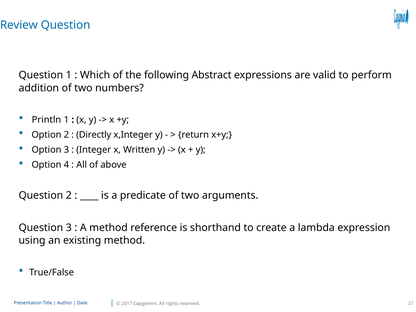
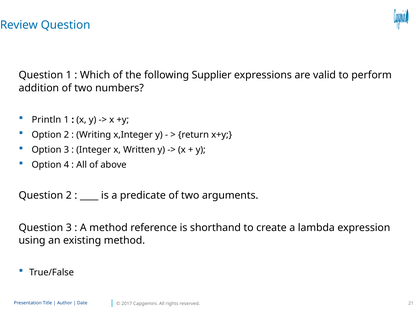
Abstract: Abstract -> Supplier (212, 75)
Directly: Directly -> Writing (94, 135)
